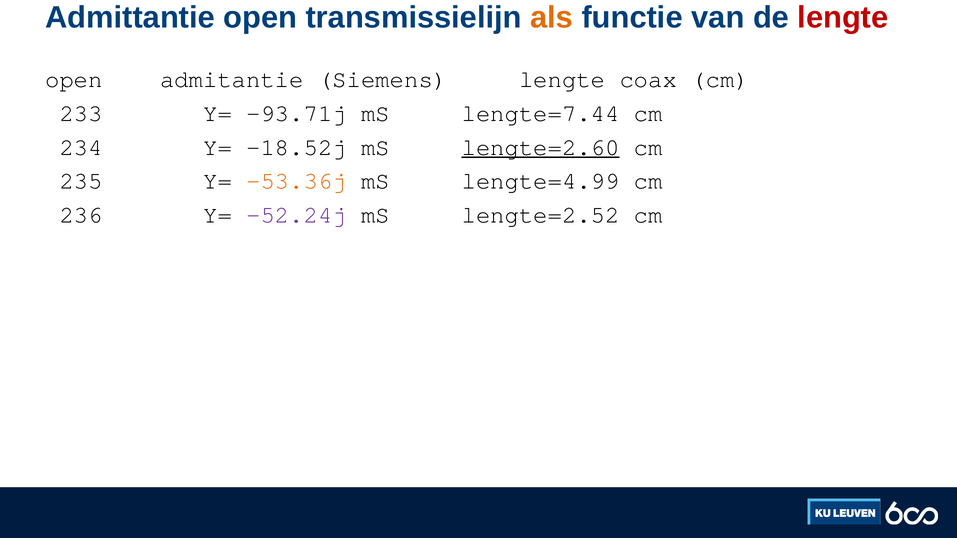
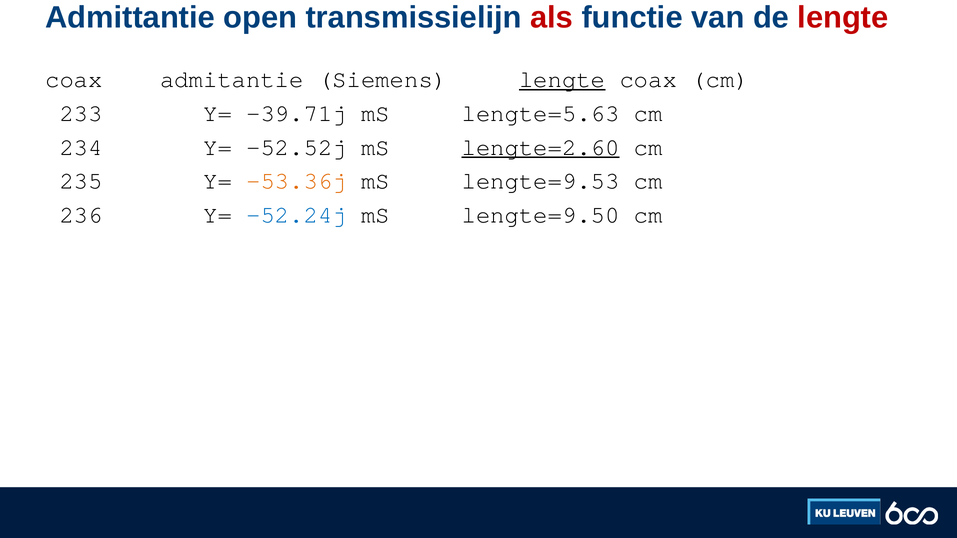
als colour: orange -> red (552, 18)
open: open -> coax (74, 79)
lengte underline: none -> present (562, 79)
-93.71j: -93.71j -> -39.71j (297, 113)
lengte=7.44: lengte=7.44 -> lengte=5.63 (541, 113)
-18.52j: -18.52j -> -52.52j (297, 147)
lengte=4.99: lengte=4.99 -> lengte=9.53 (541, 181)
-52.24j colour: purple -> blue (297, 215)
lengte=2.52: lengte=2.52 -> lengte=9.50 (541, 215)
